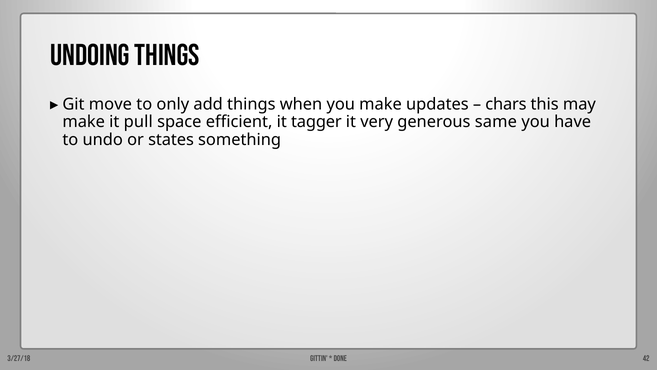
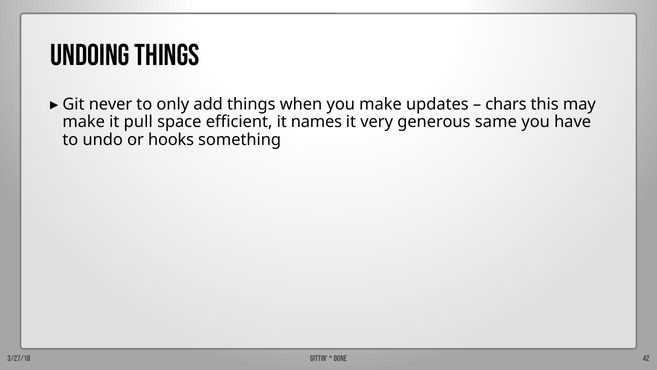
move: move -> never (110, 104)
tagger: tagger -> names (316, 122)
states: states -> hooks (171, 139)
